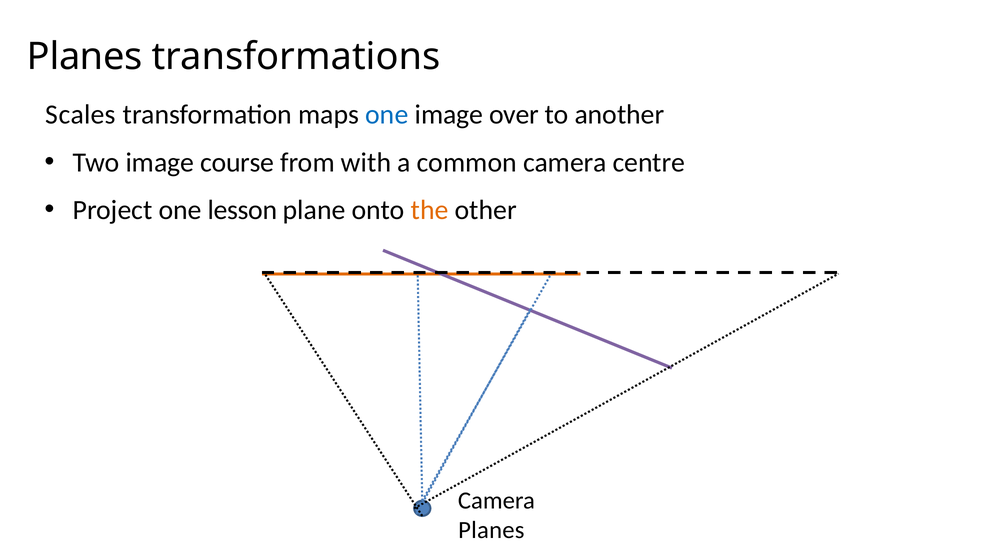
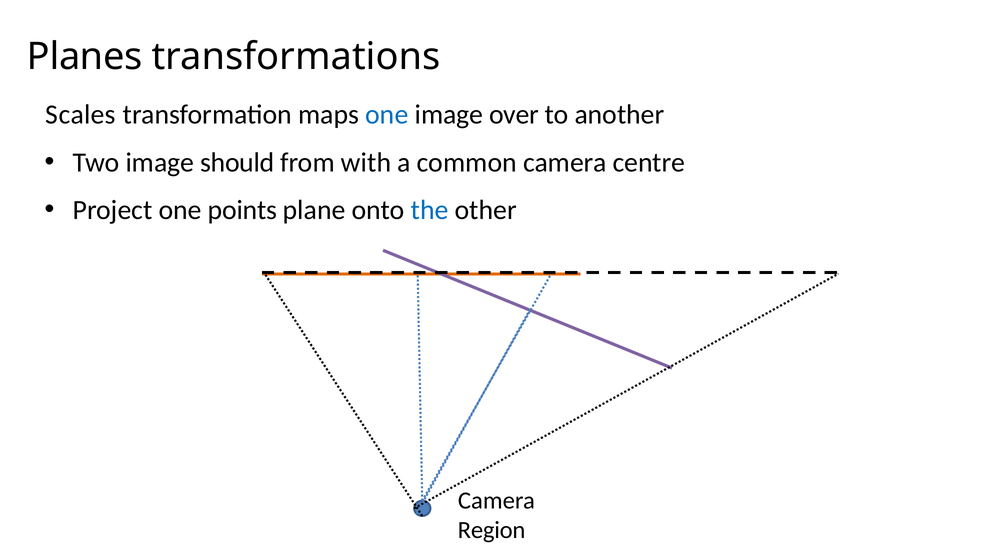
course: course -> should (237, 163)
lesson: lesson -> points (242, 210)
the colour: orange -> blue (430, 210)
Planes: Planes -> Region (492, 531)
